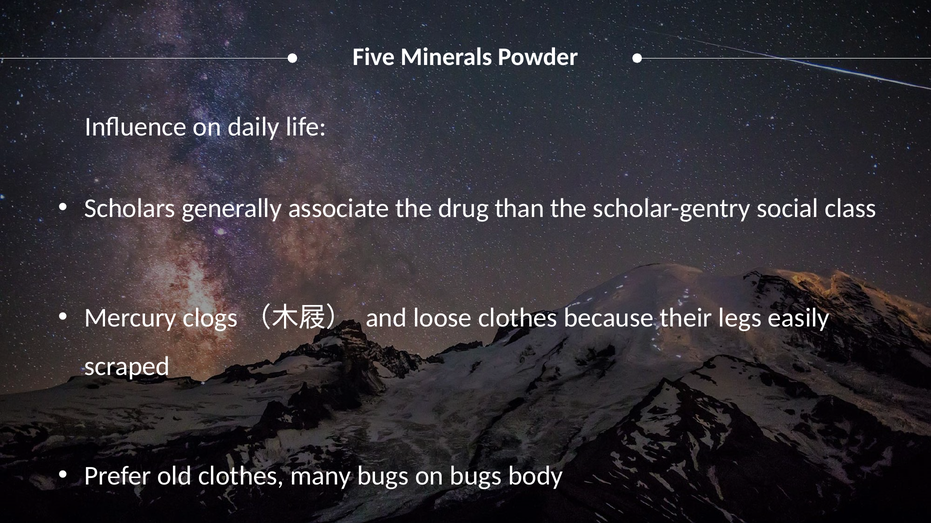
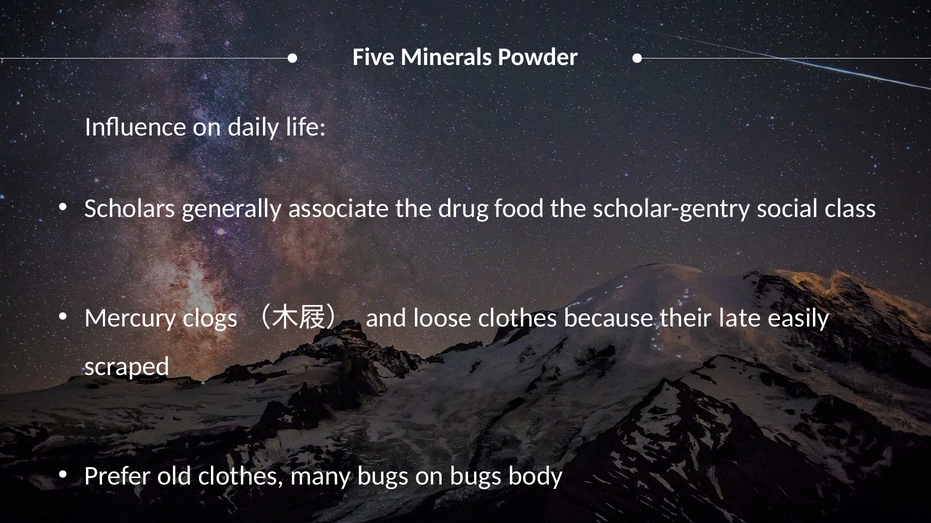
than: than -> food (520, 209)
legs: legs -> late (740, 318)
